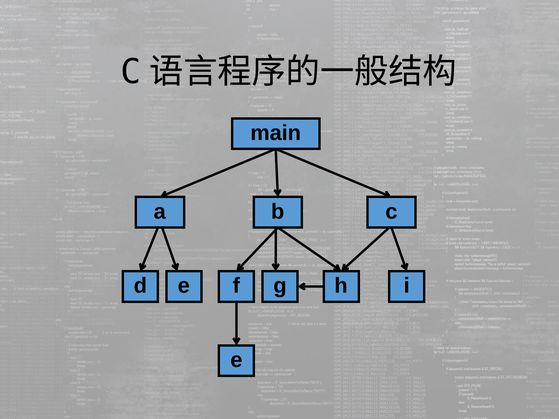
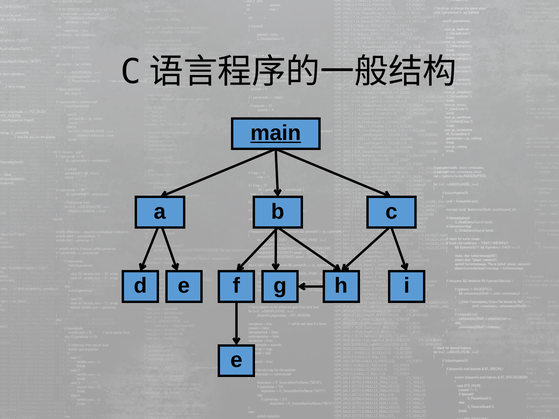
main underline: none -> present (276, 133)
